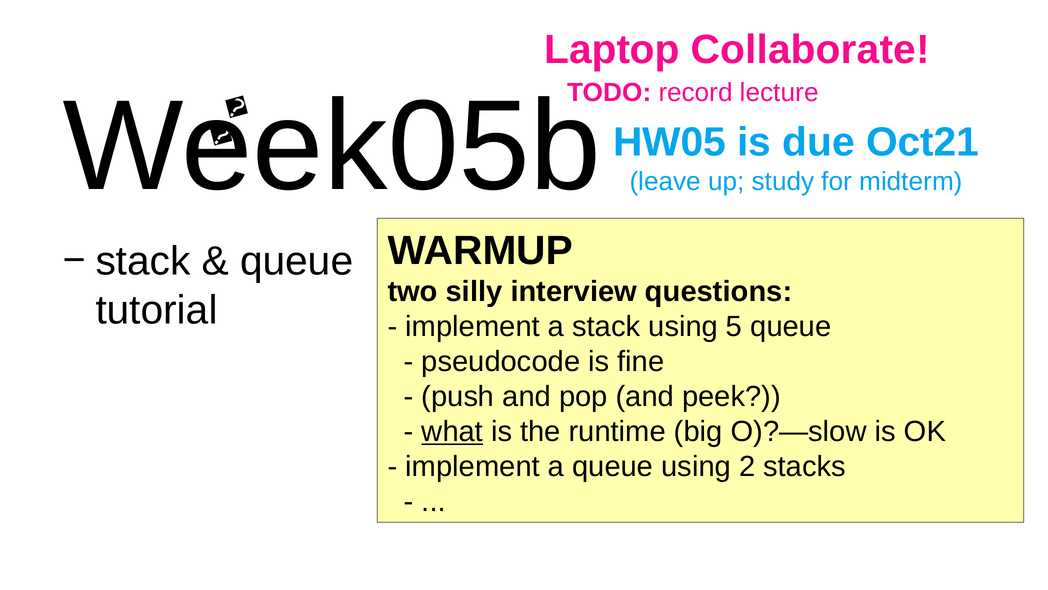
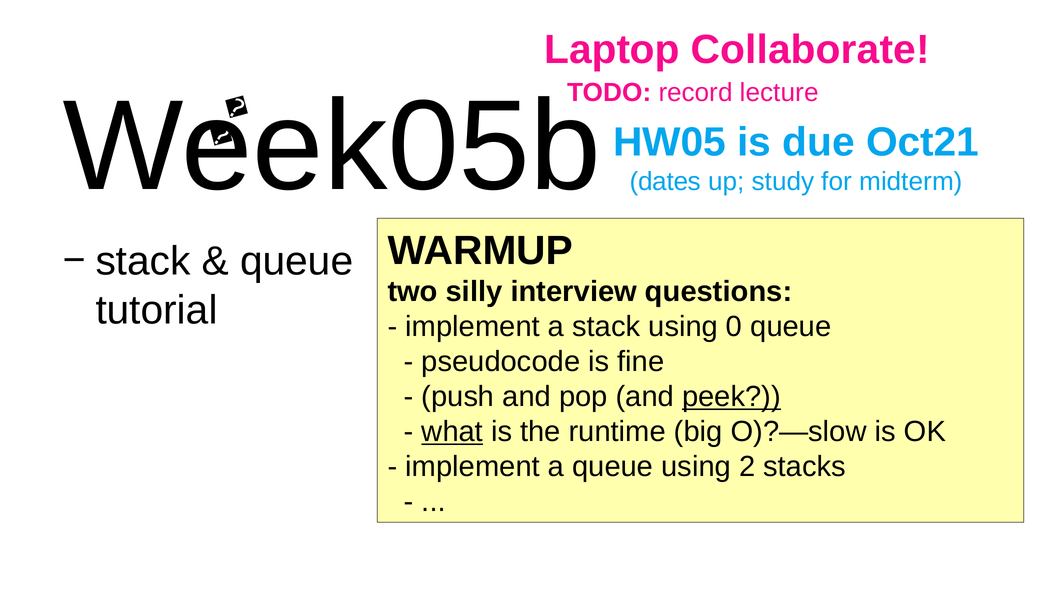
leave: leave -> dates (665, 181)
5: 5 -> 0 (734, 327)
peek underline: none -> present (731, 396)
